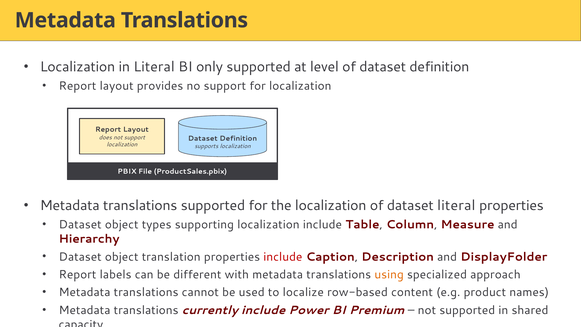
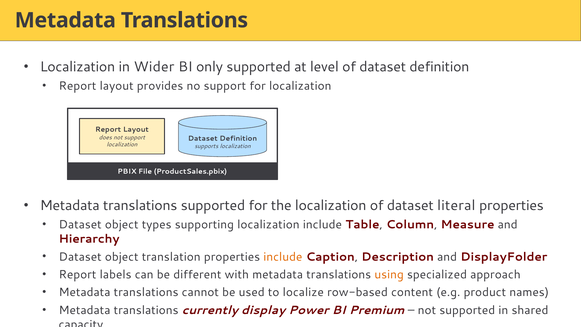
in Literal: Literal -> Wider (154, 67)
include colour: red -> orange (283, 257)
currently include: include -> display (263, 310)
